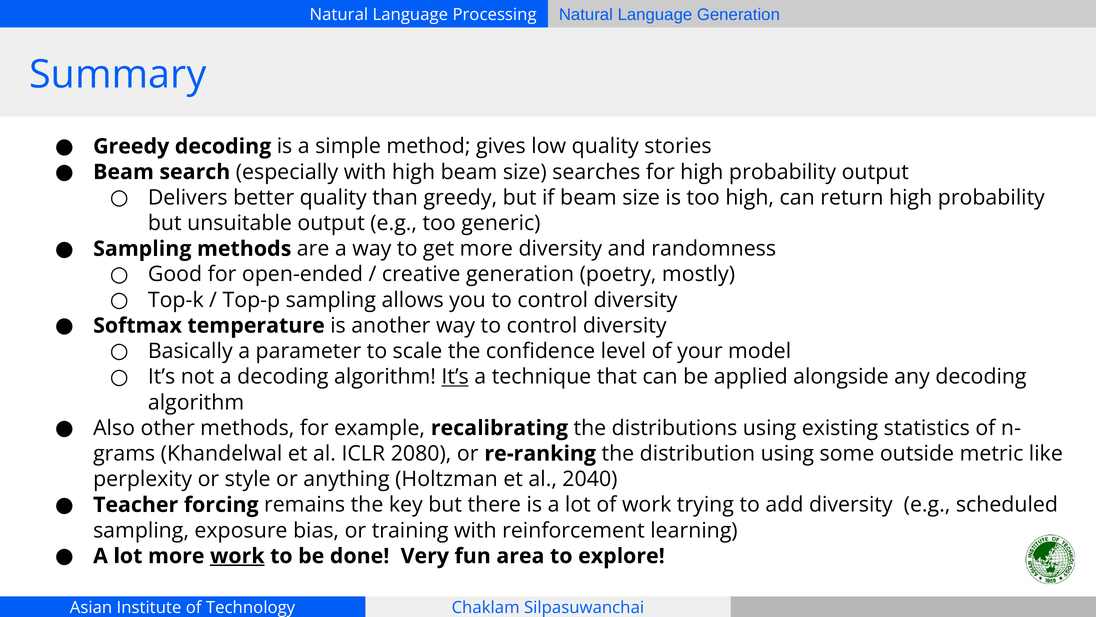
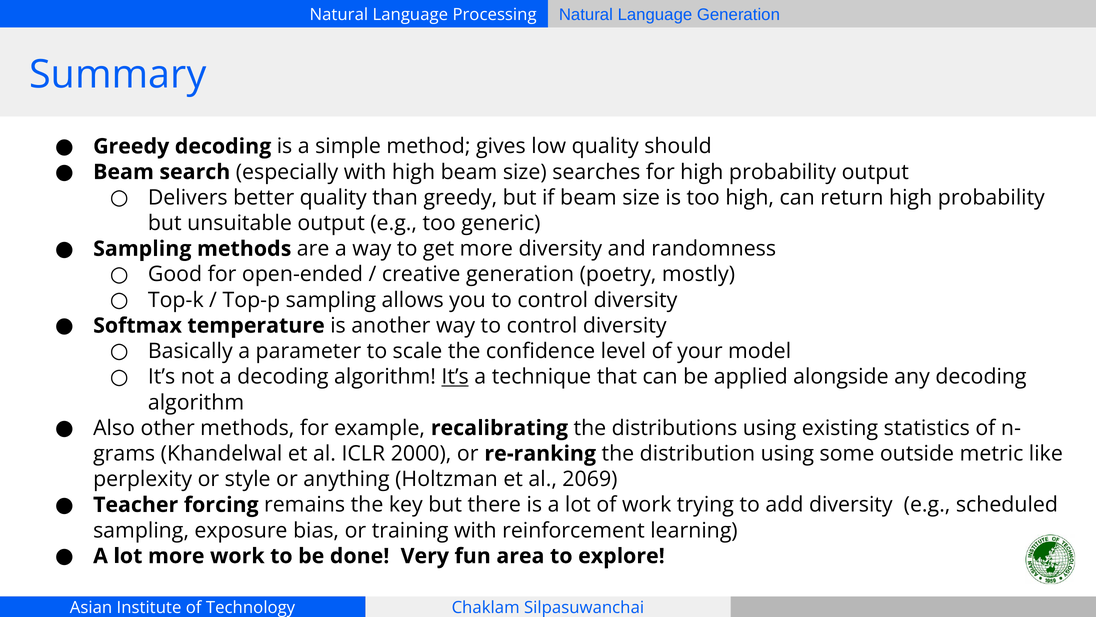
stories: stories -> should (678, 146)
2080: 2080 -> 2000 (421, 453)
2040: 2040 -> 2069 (590, 479)
work underline: present -> none (237, 556)
